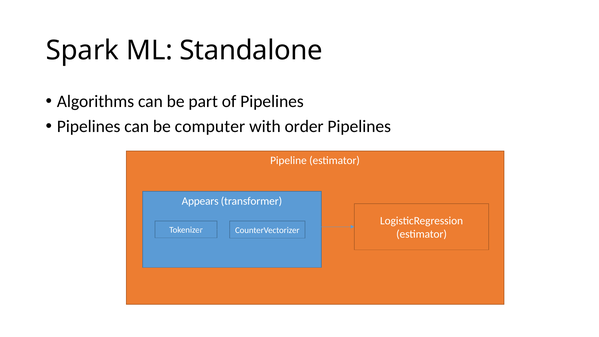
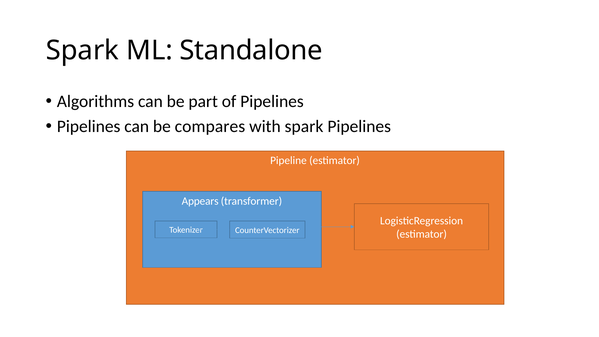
computer: computer -> compares (210, 126)
with order: order -> spark (304, 126)
